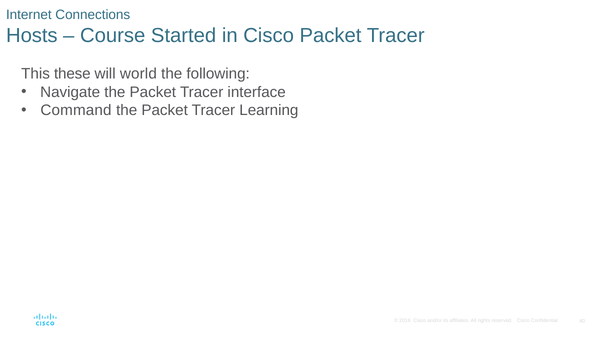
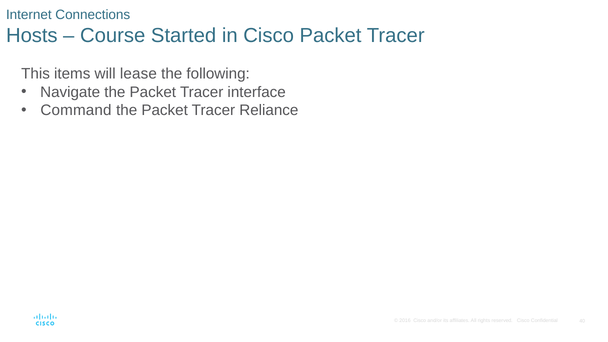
these: these -> items (72, 74)
world: world -> lease (138, 74)
Learning: Learning -> Reliance (269, 110)
